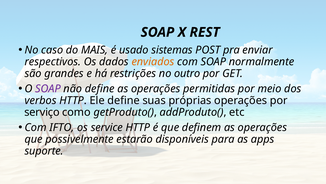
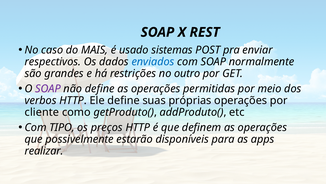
enviados colour: orange -> blue (153, 61)
serviço: serviço -> cliente (42, 112)
IFTO: IFTO -> TIPO (62, 127)
service: service -> preços (107, 127)
suporte: suporte -> realizar (44, 150)
